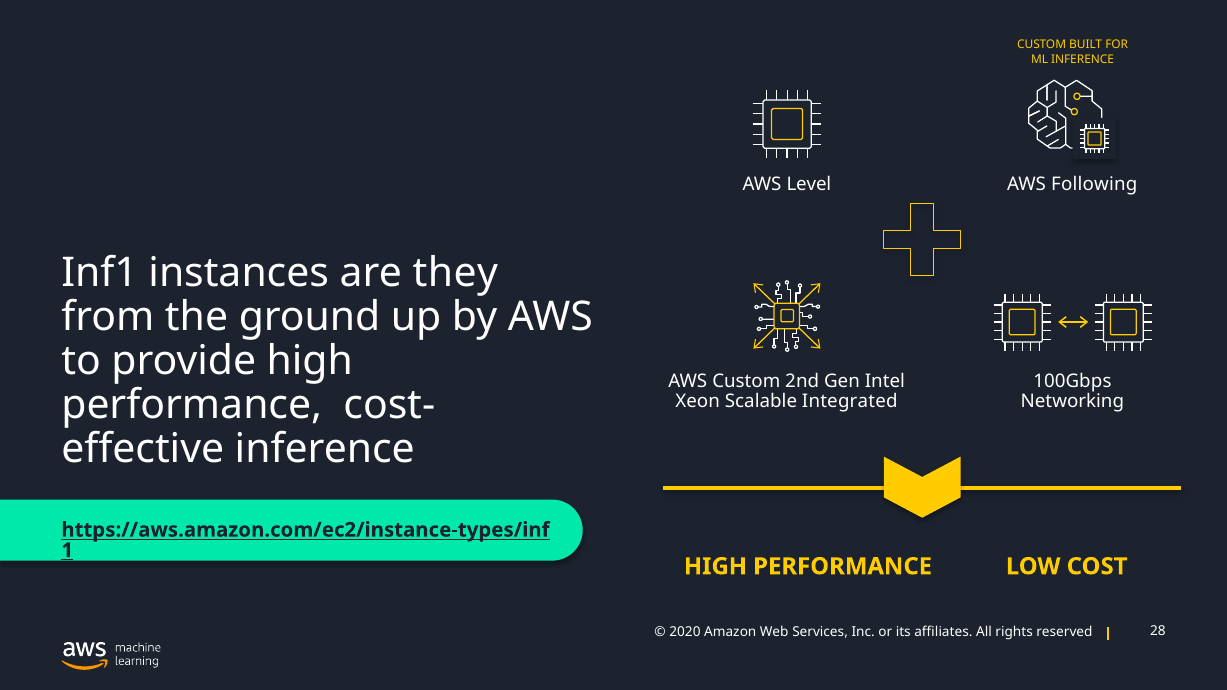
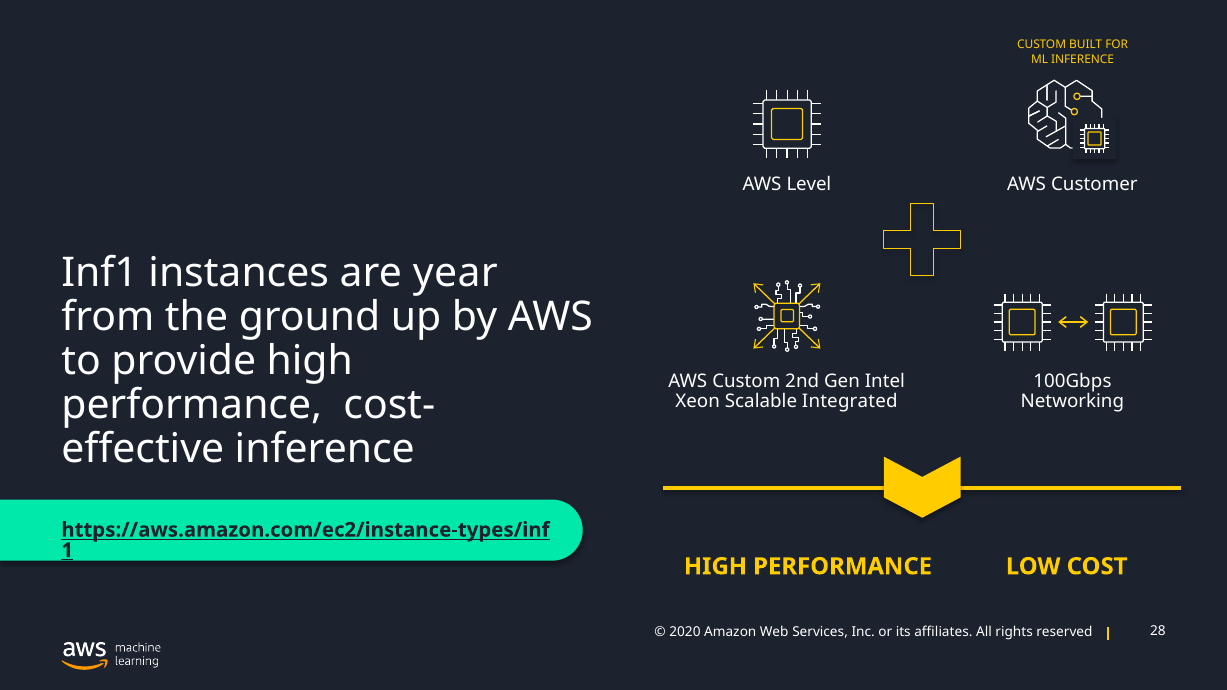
Following: Following -> Customer (1094, 184)
they: they -> year (455, 273)
